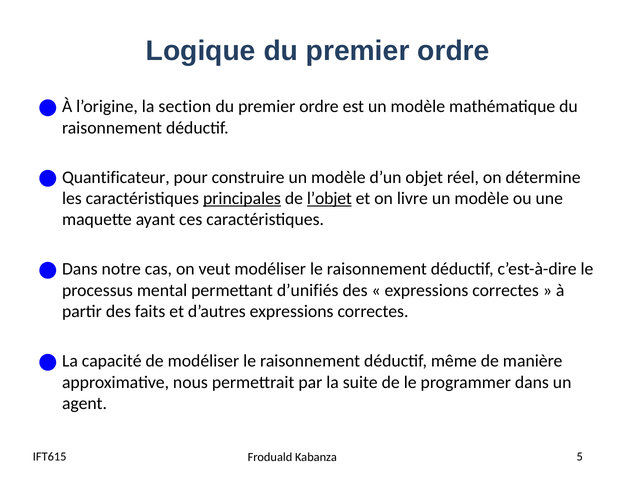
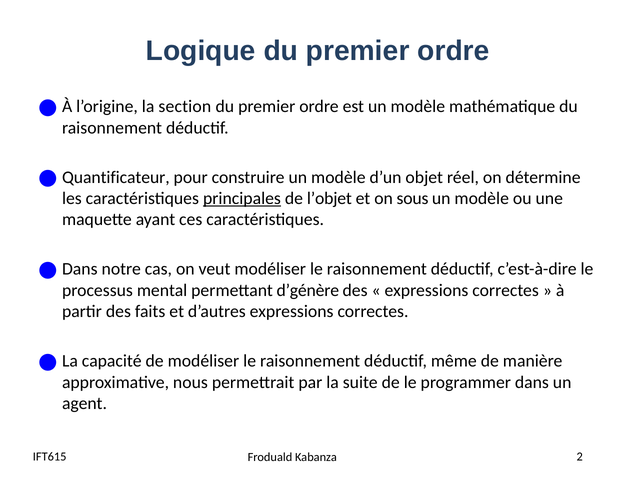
l’objet underline: present -> none (329, 198)
livre: livre -> sous (412, 198)
d’unifiés: d’unifiés -> d’génère (308, 290)
5: 5 -> 2 (580, 457)
